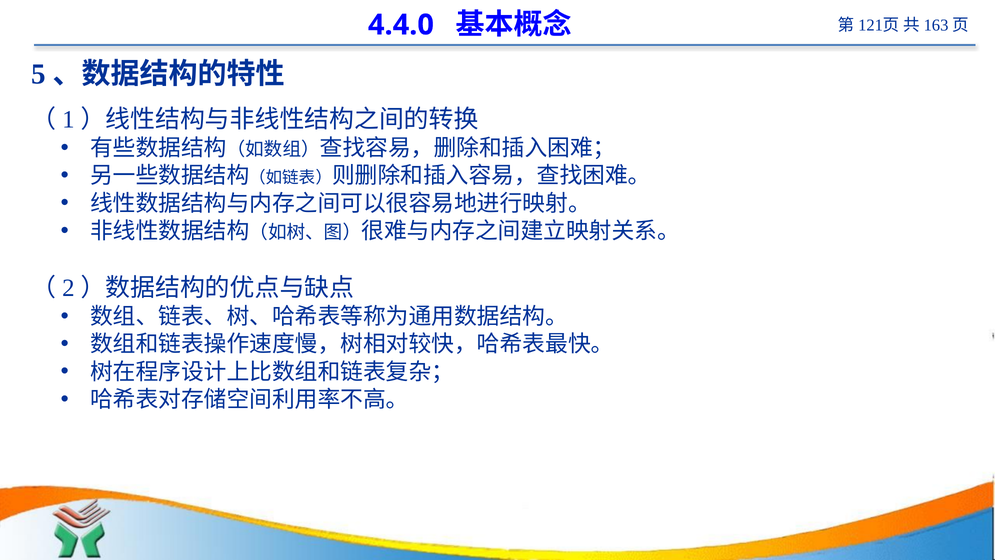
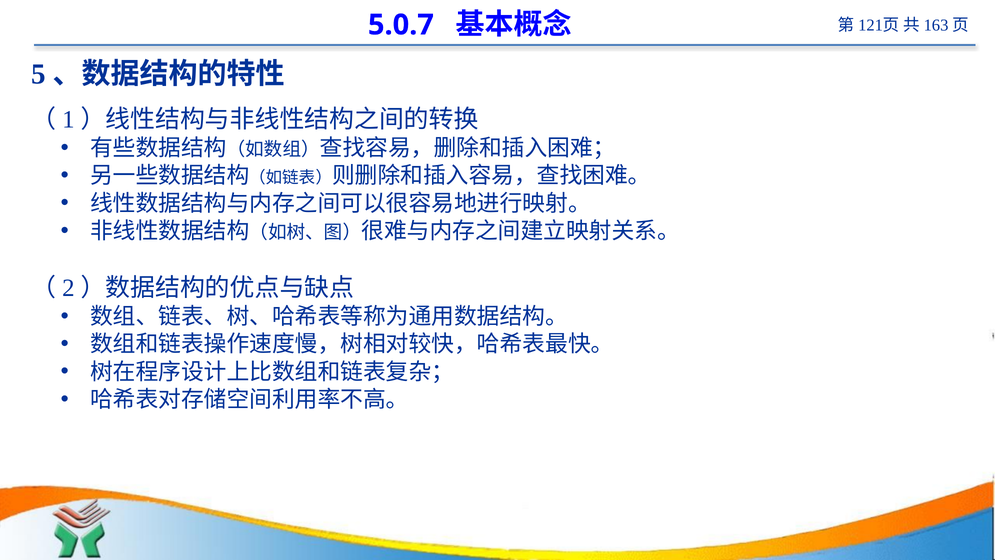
4.4.0: 4.4.0 -> 5.0.7 (401, 25)
